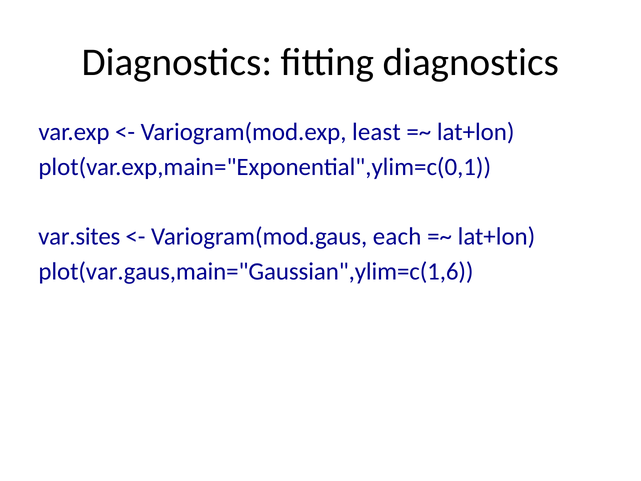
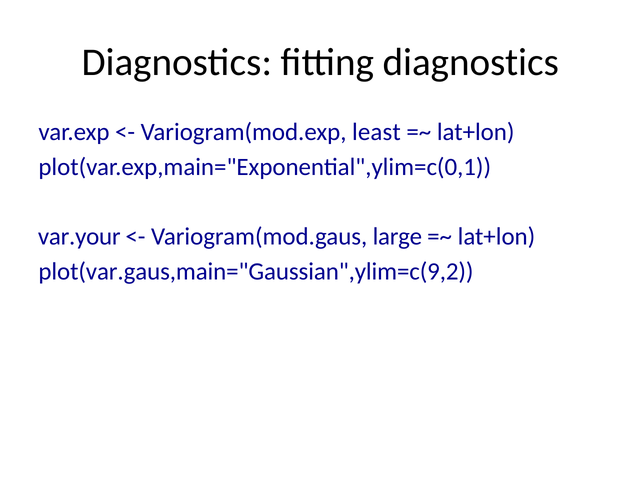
var.sites: var.sites -> var.your (79, 237)
each: each -> large (397, 237)
plot(var.gaus,main="Gaussian",ylim=c(1,6: plot(var.gaus,main="Gaussian",ylim=c(1,6 -> plot(var.gaus,main="Gaussian",ylim=c(9,2 (256, 271)
